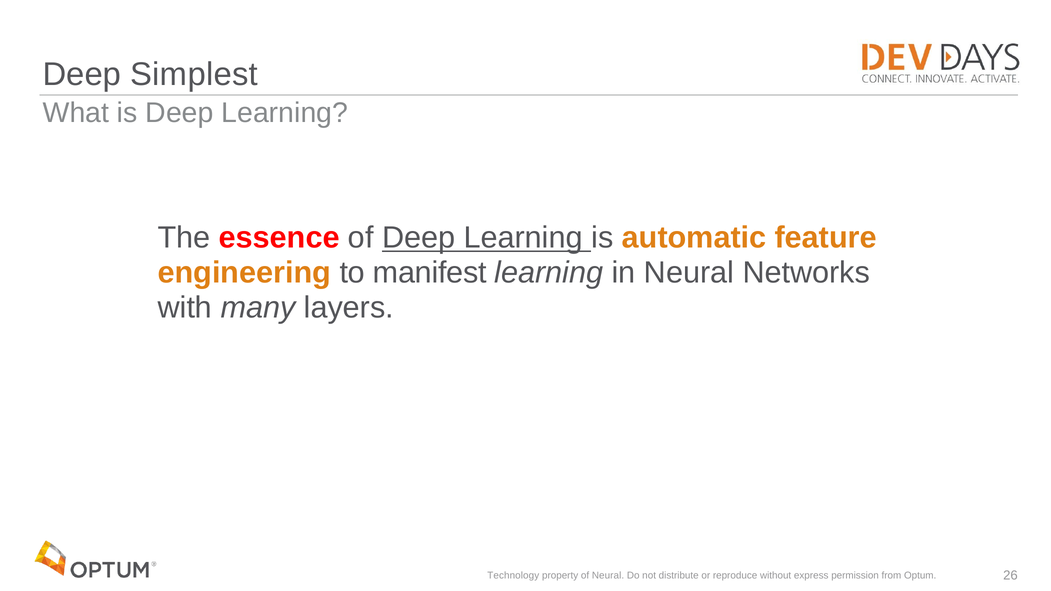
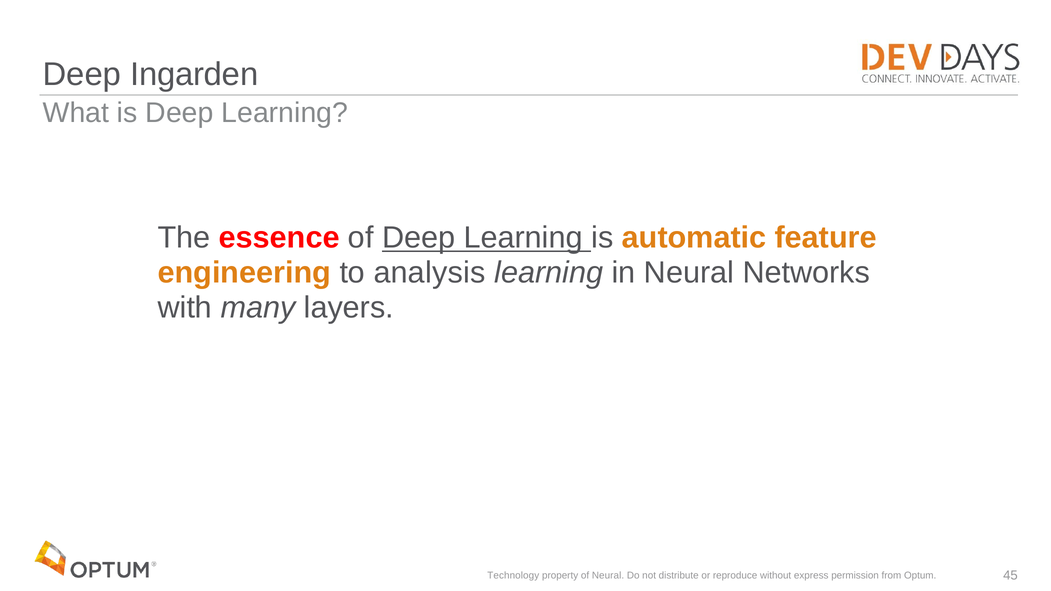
Simplest: Simplest -> Ingarden (194, 75)
manifest: manifest -> analysis (430, 273)
26: 26 -> 45 (1011, 576)
